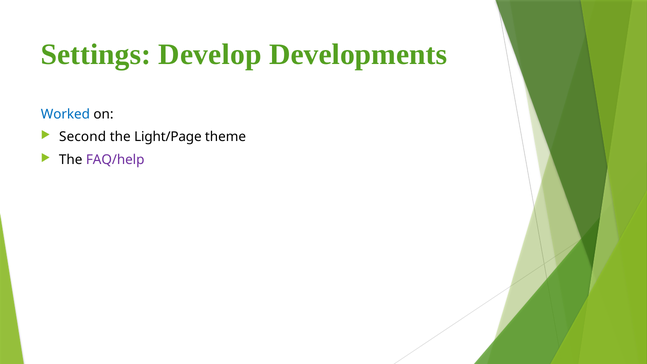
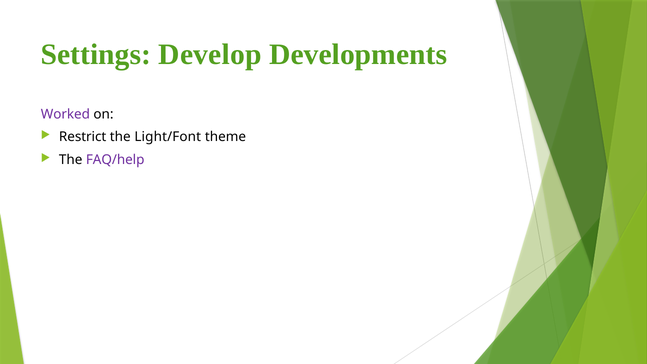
Worked colour: blue -> purple (65, 114)
Second: Second -> Restrict (83, 137)
Light/Page: Light/Page -> Light/Font (168, 137)
